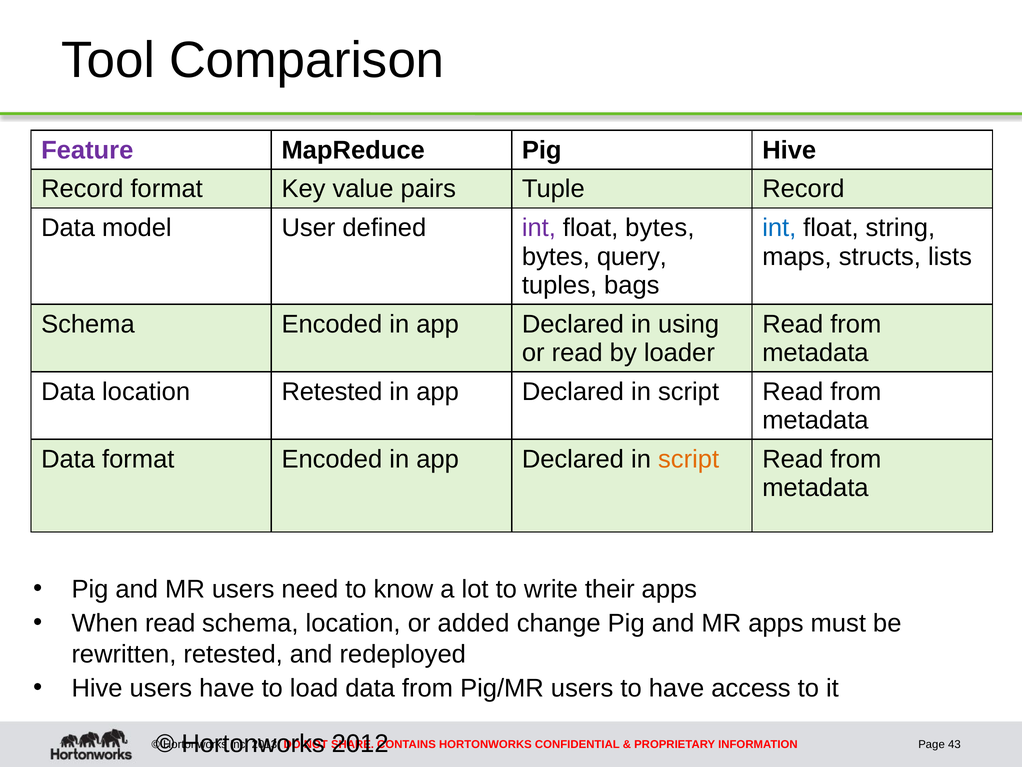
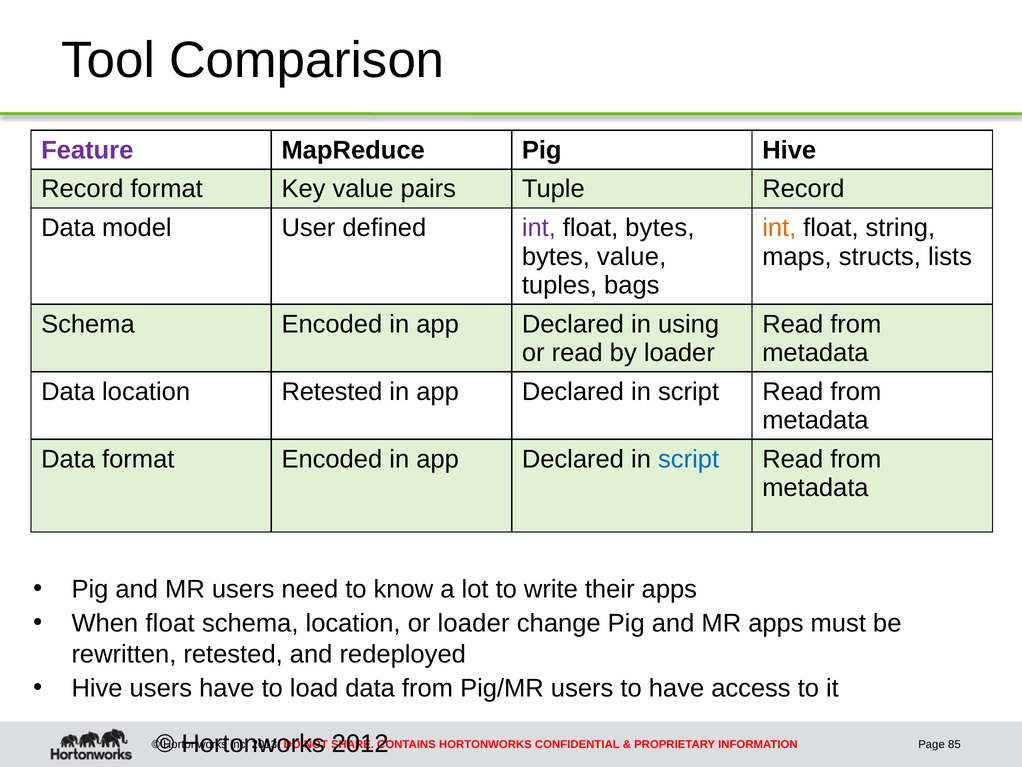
int colour: blue -> orange (779, 228)
bytes query: query -> value (632, 256)
script colour: orange -> blue (689, 459)
When read: read -> float (170, 623)
or added: added -> loader (474, 623)
43: 43 -> 85 (954, 744)
